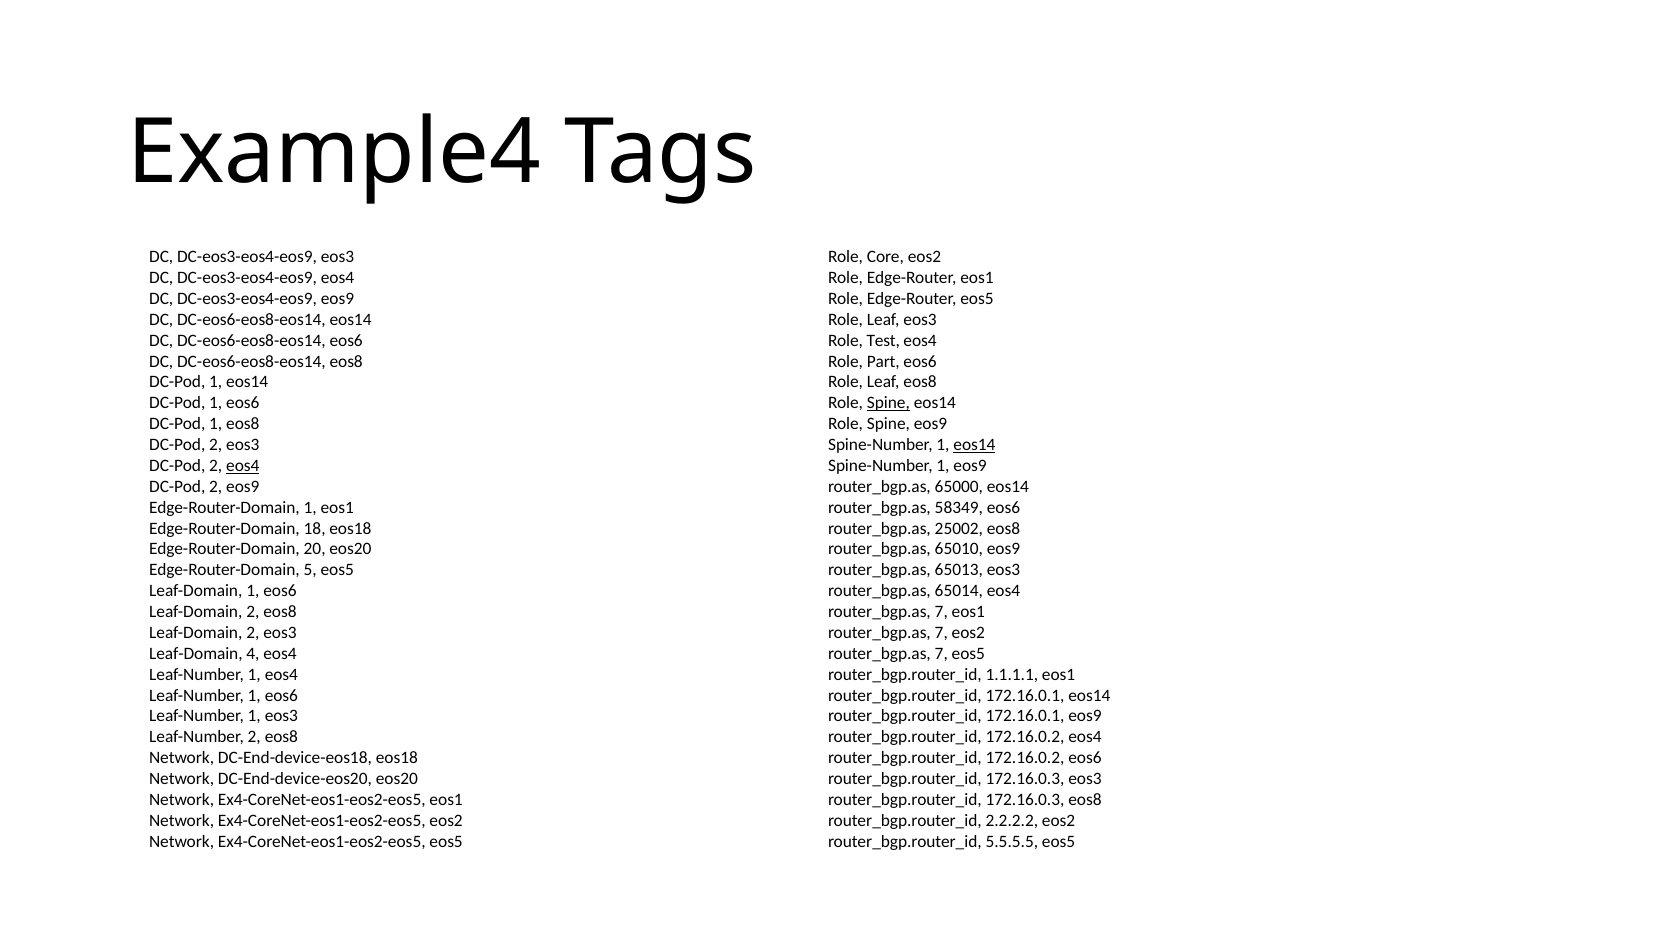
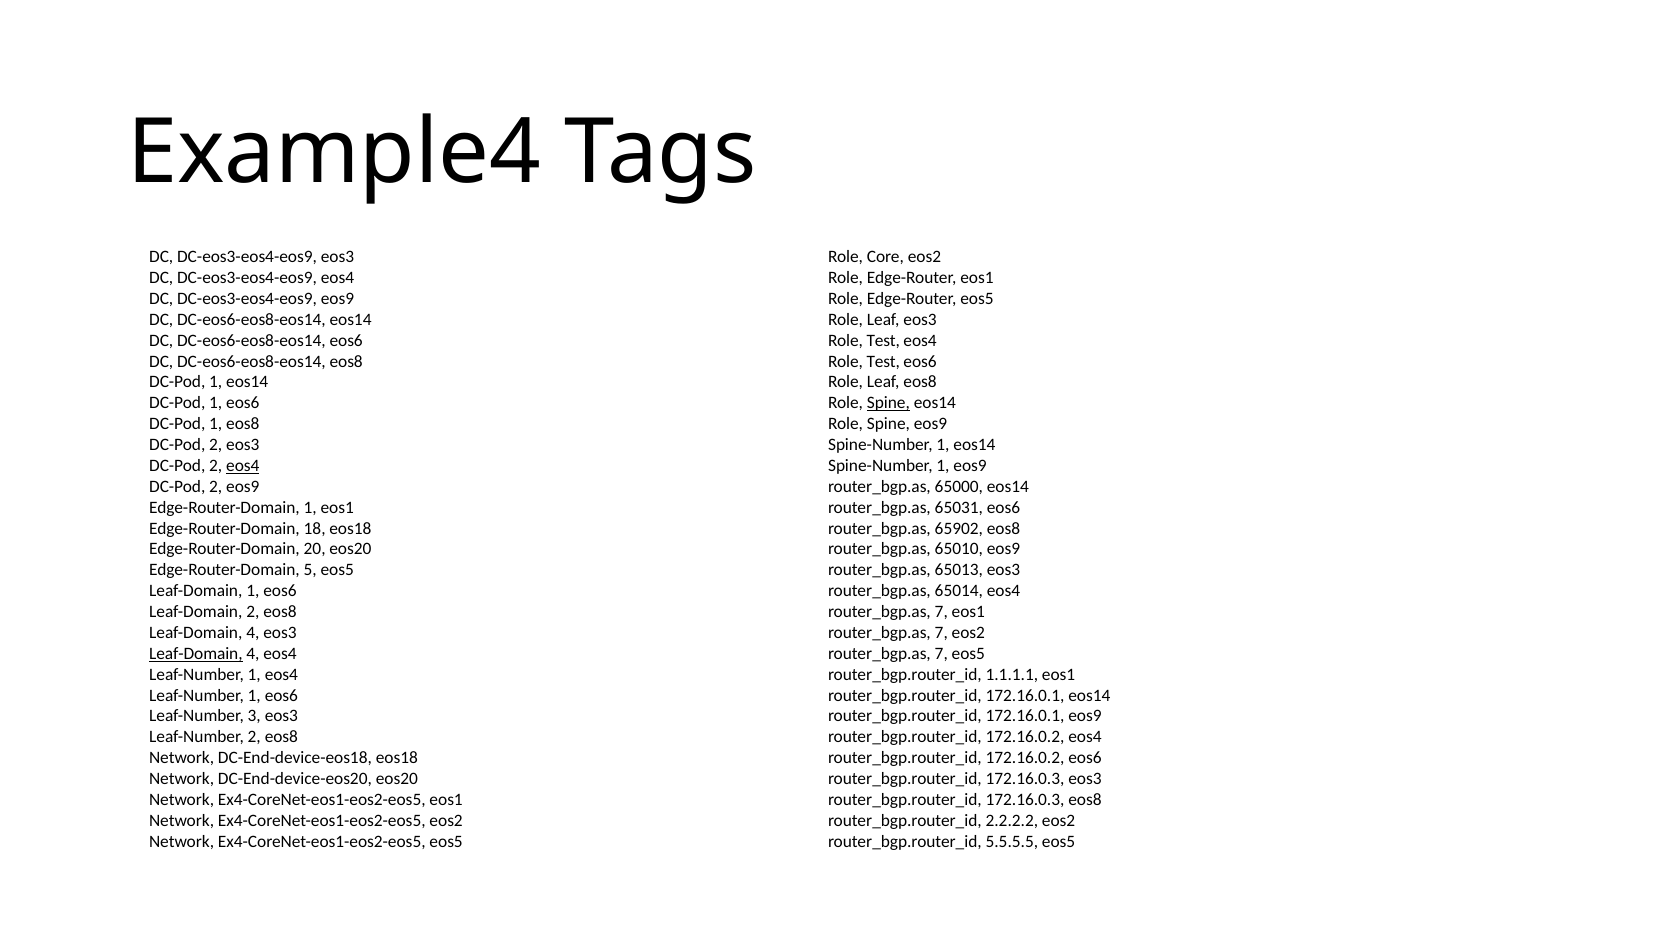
Part: Part -> Test (883, 361)
eos14 underline: present -> none (974, 445)
58349: 58349 -> 65031 (959, 507)
25002: 25002 -> 65902 (959, 528)
2: 2 -> 4 (253, 632)
Leaf-Domain underline: none -> present (196, 653)
1: 1 -> 3 (254, 716)
